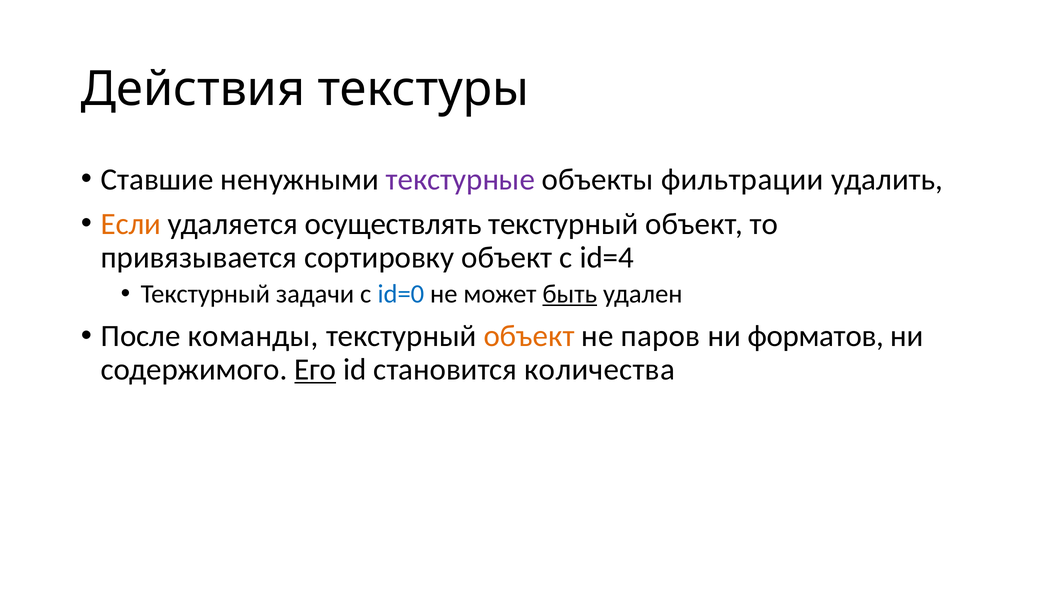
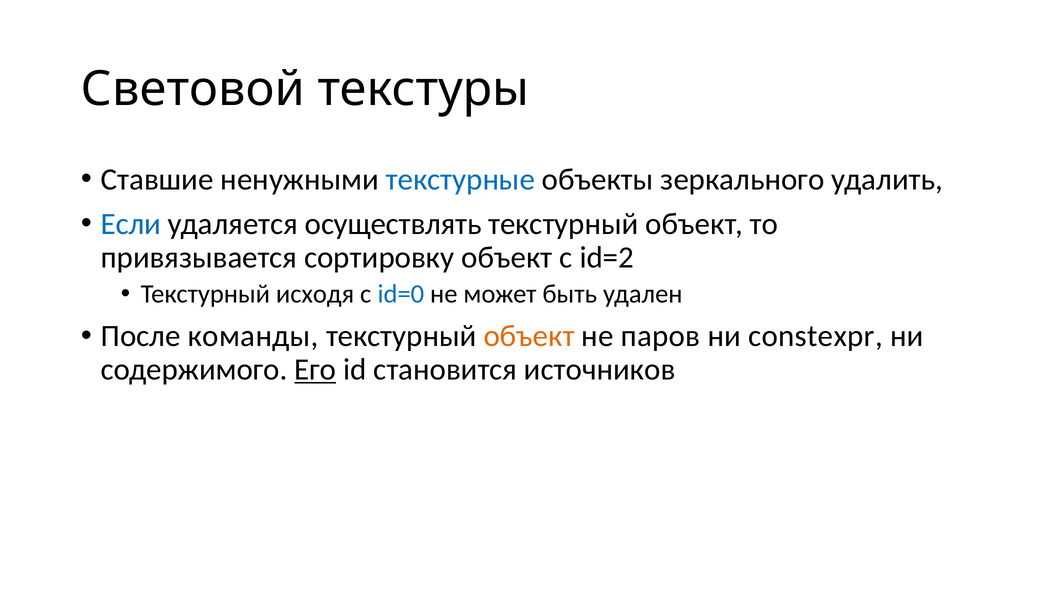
Действия: Действия -> Световой (193, 89)
текстурные colour: purple -> blue (460, 180)
фильтрации: фильтрации -> зеркального (742, 180)
Если colour: orange -> blue (131, 224)
id=4: id=4 -> id=2 (607, 258)
задачи: задачи -> исходя (315, 294)
быть underline: present -> none (570, 294)
форматов: форматов -> constexpr (816, 336)
количества: количества -> источников (600, 370)
